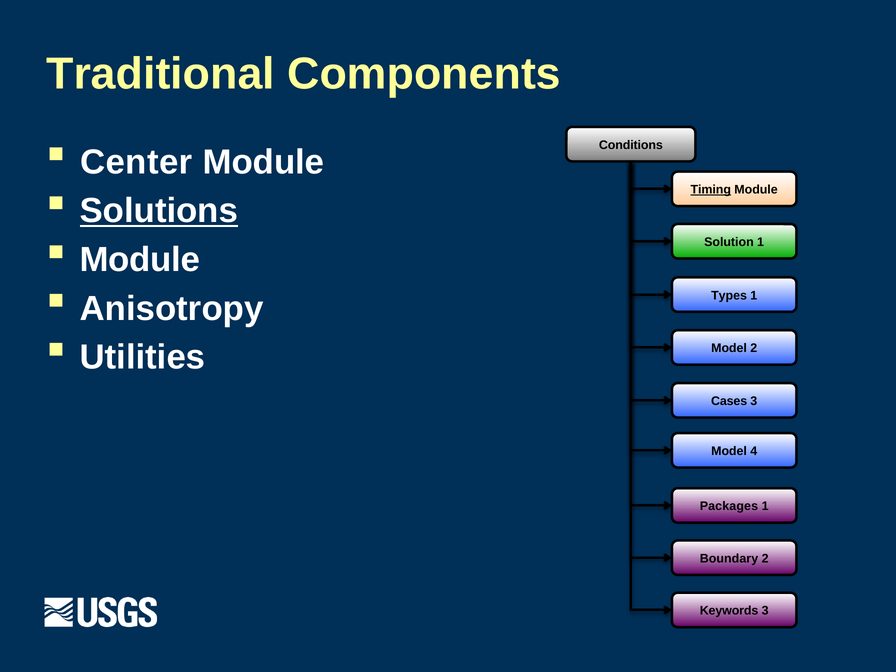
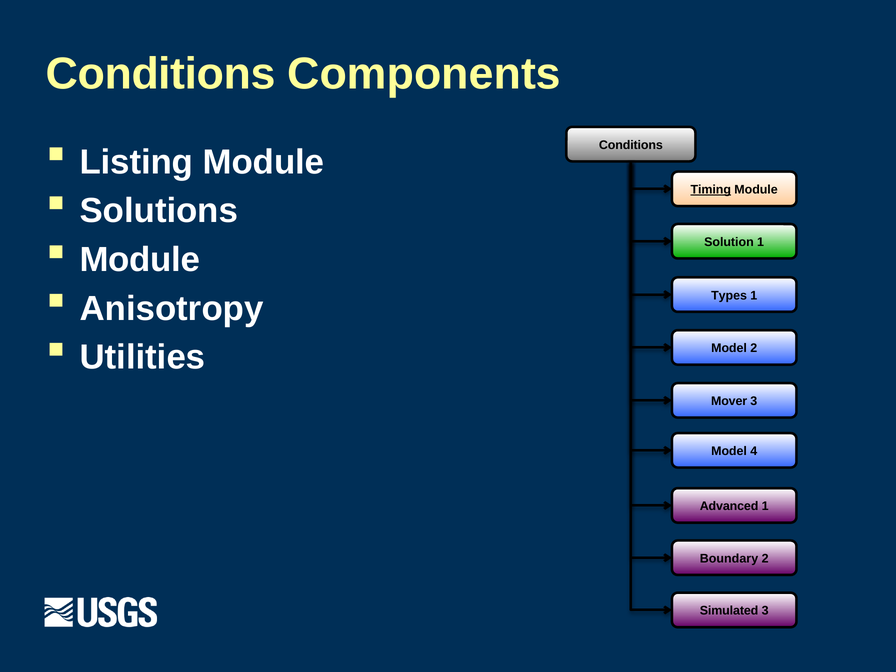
Traditional: Traditional -> Conditions (161, 74)
Center: Center -> Listing (137, 162)
Solutions underline: present -> none (159, 211)
Cases: Cases -> Mover (729, 401)
Packages: Packages -> Advanced (729, 506)
Keywords: Keywords -> Simulated (729, 611)
